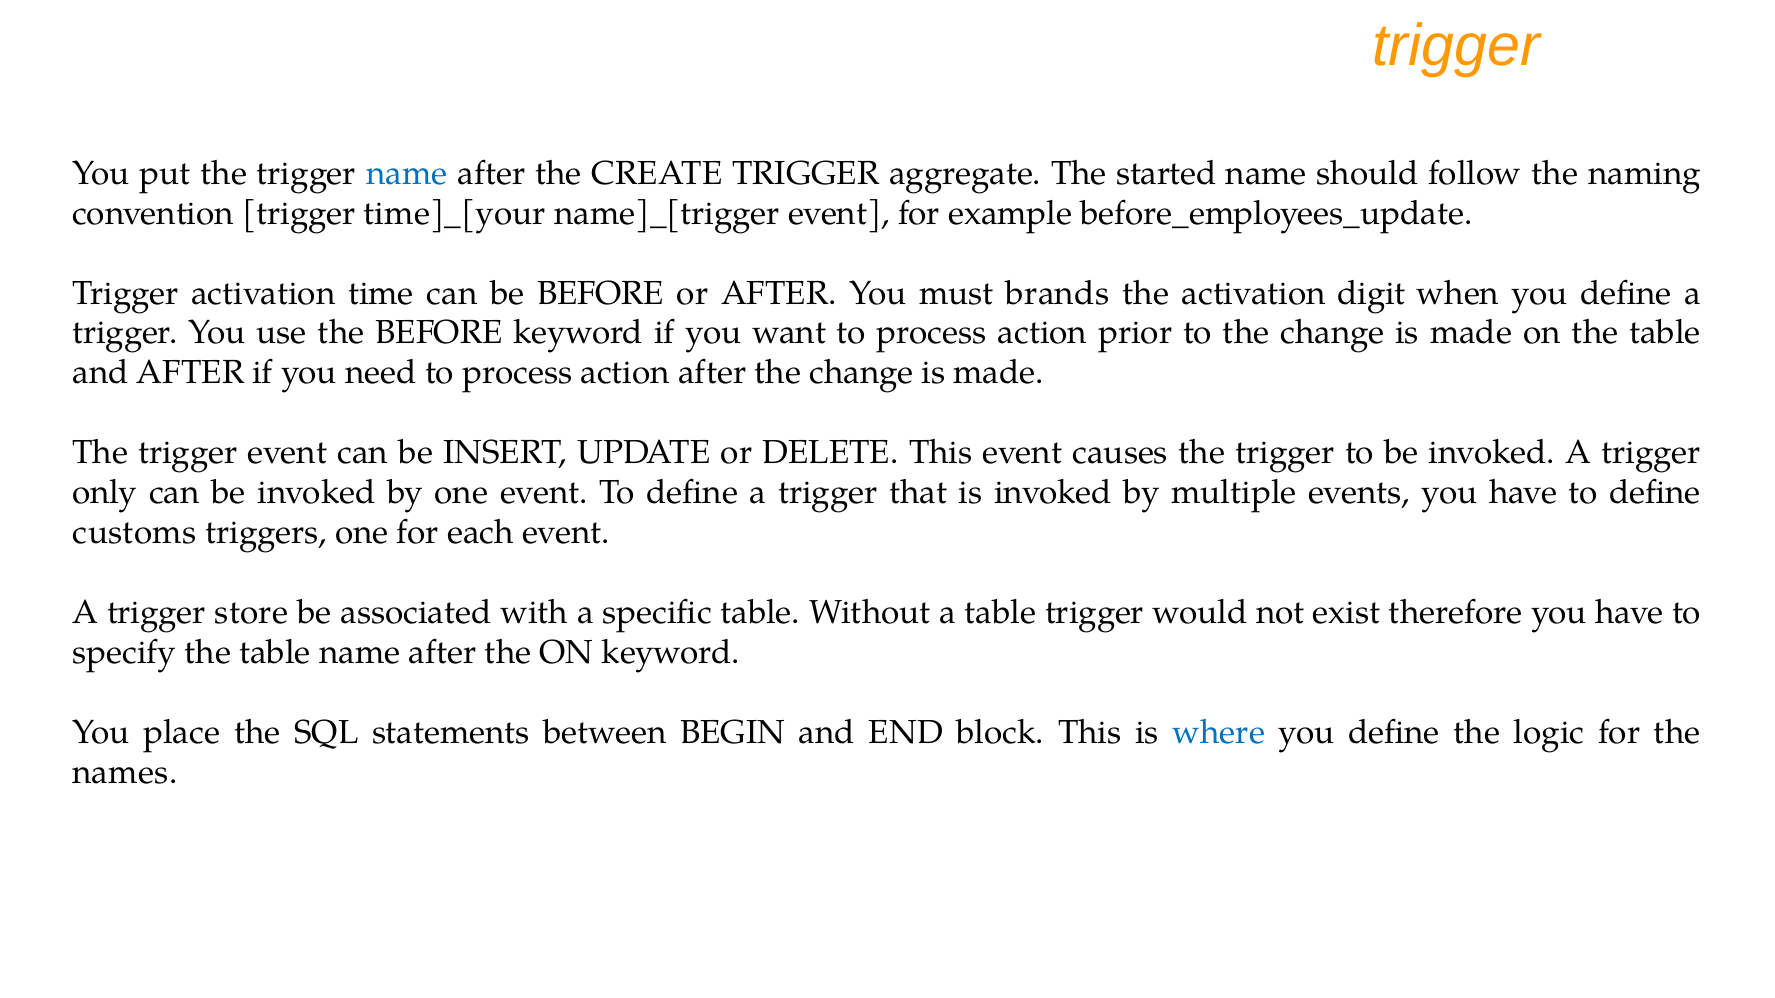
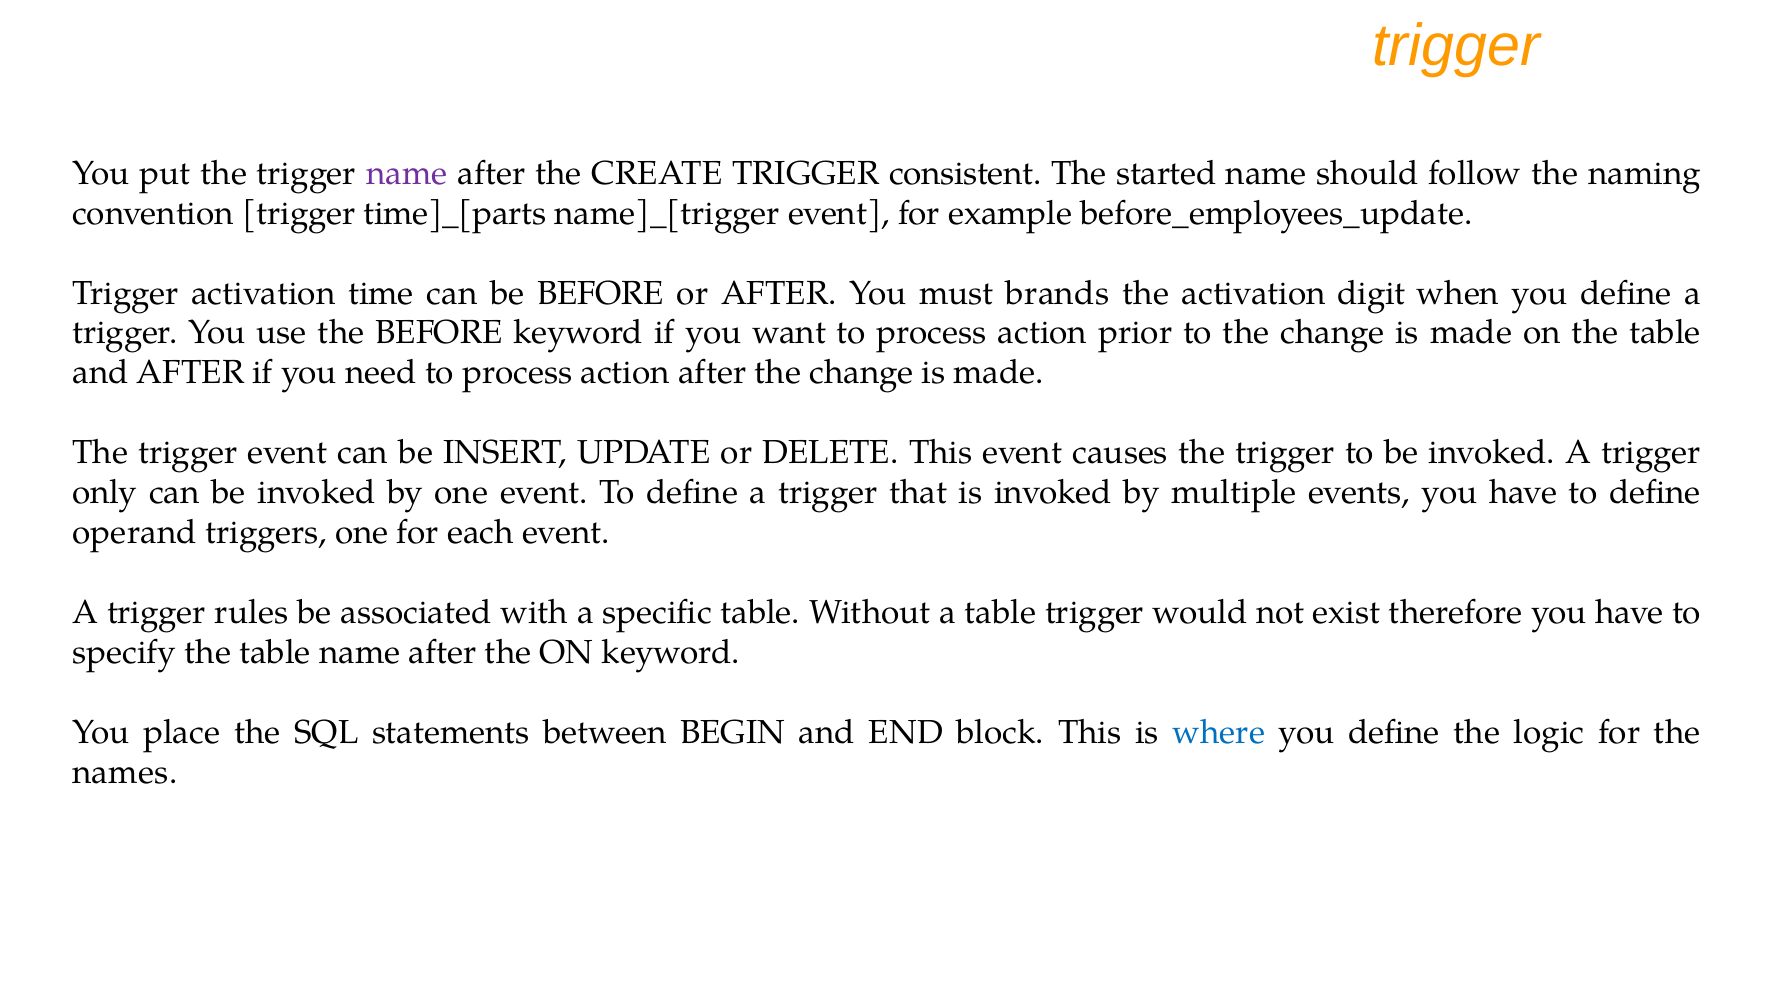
name colour: blue -> purple (407, 173)
aggregate: aggregate -> consistent (965, 173)
time]_[your: time]_[your -> time]_[parts (455, 213)
customs: customs -> operand (135, 533)
store: store -> rules (252, 613)
